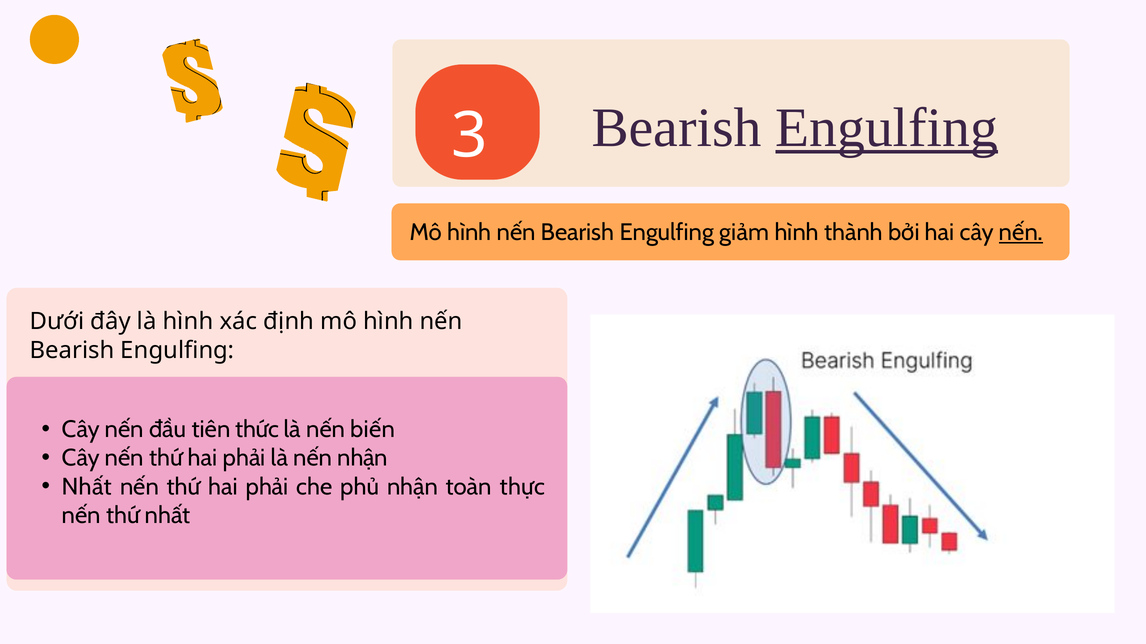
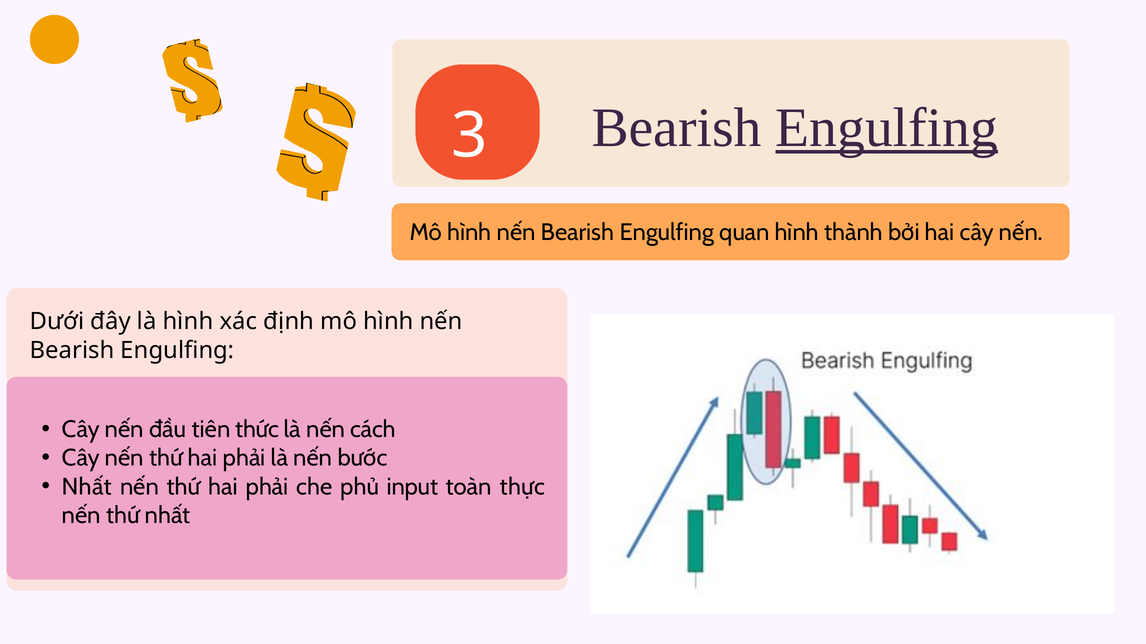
giảm: giảm -> quan (744, 233)
nến underline: present -> none (1021, 233)
biến: biến -> cách (373, 430)
nến nhận: nhận -> bước (362, 459)
phủ nhận: nhận -> input (413, 487)
